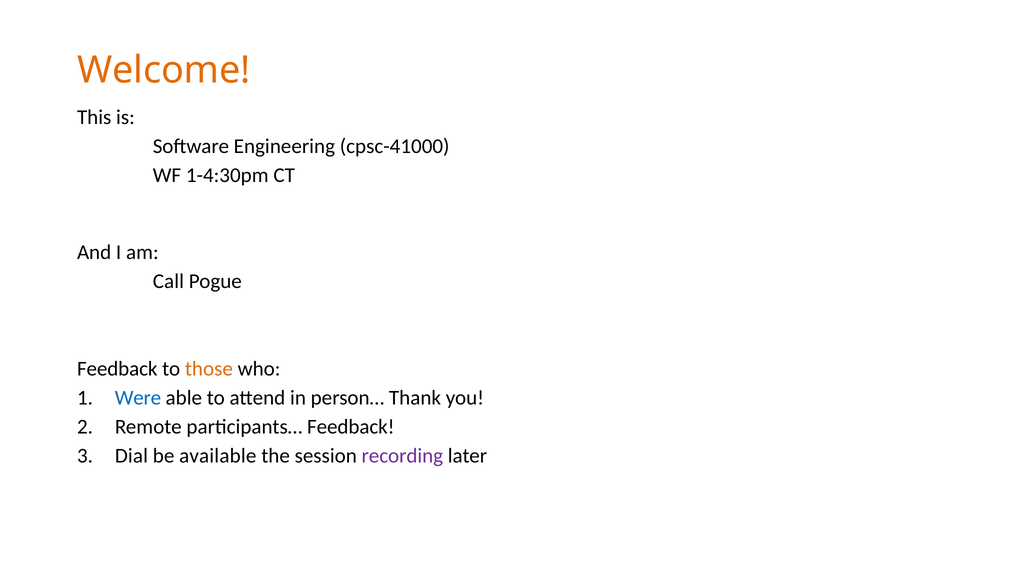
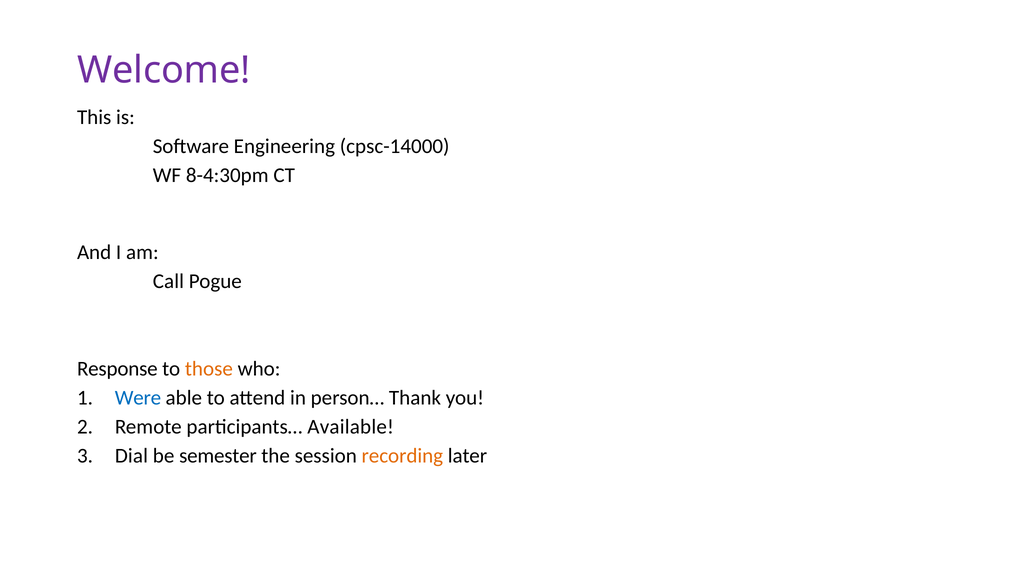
Welcome colour: orange -> purple (164, 70)
cpsc-41000: cpsc-41000 -> cpsc-14000 (395, 146)
1-4:30pm: 1-4:30pm -> 8-4:30pm (227, 175)
Feedback: Feedback -> Response (117, 369)
participants… Feedback: Feedback -> Available (351, 427)
available: available -> semester (218, 456)
recording colour: purple -> orange (402, 456)
